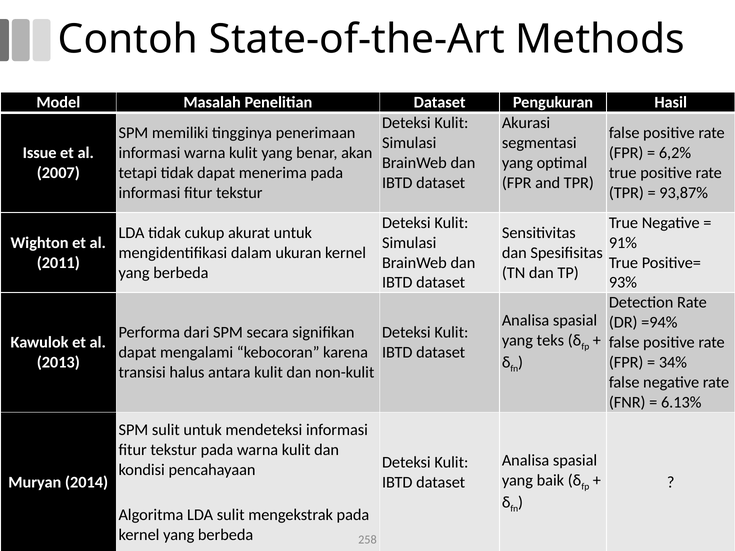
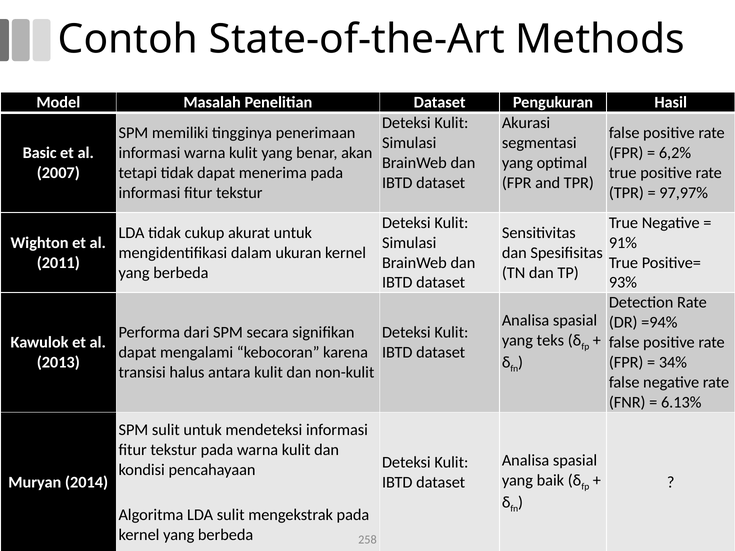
Issue: Issue -> Basic (40, 153)
93,87%: 93,87% -> 97,97% (684, 193)
